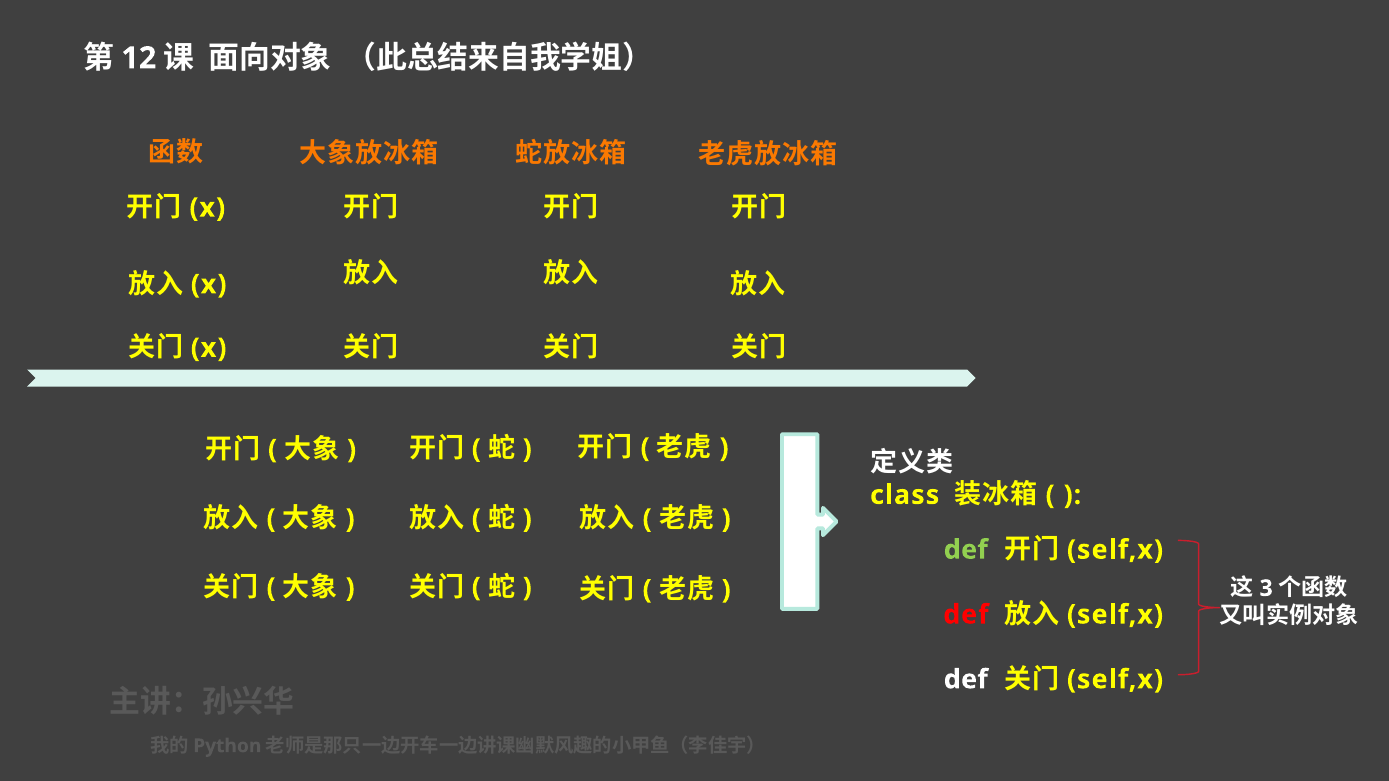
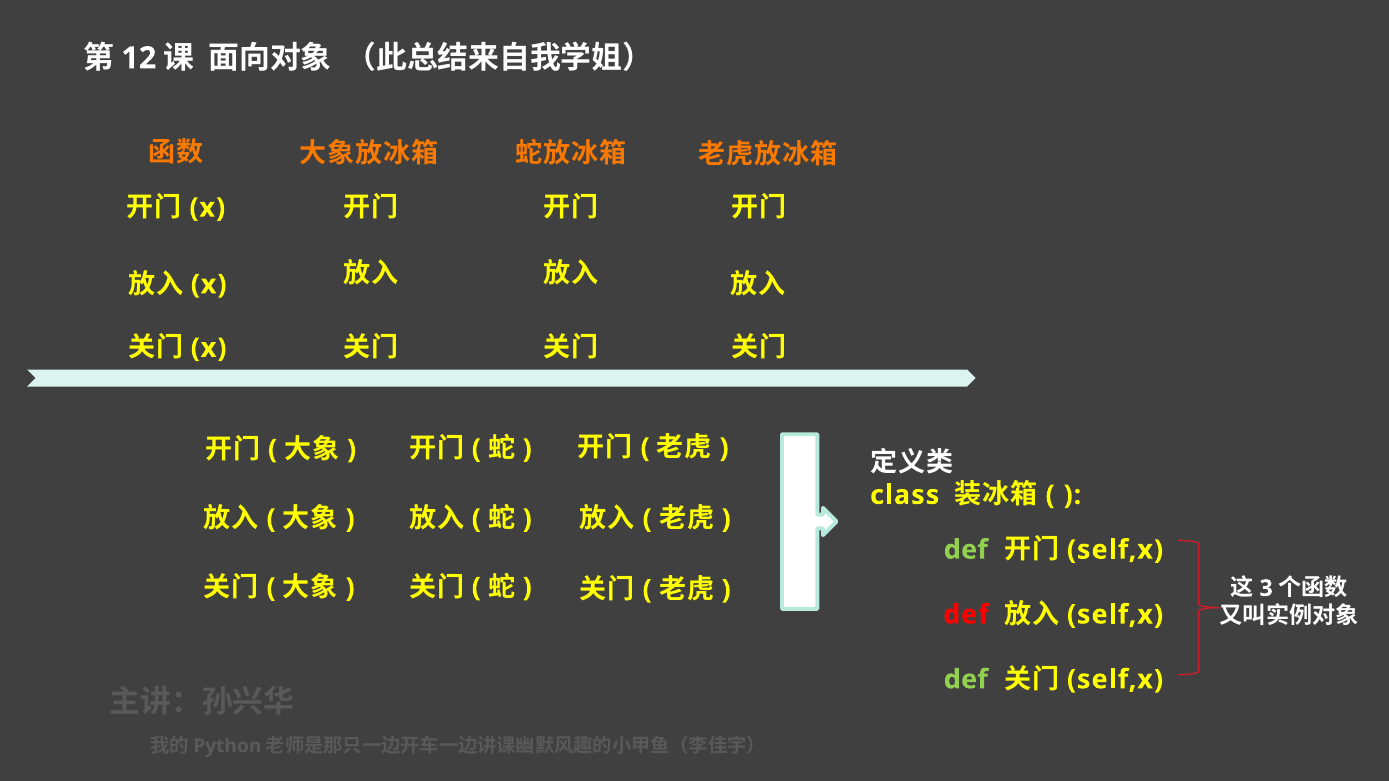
def colour: white -> light green (966, 680)
